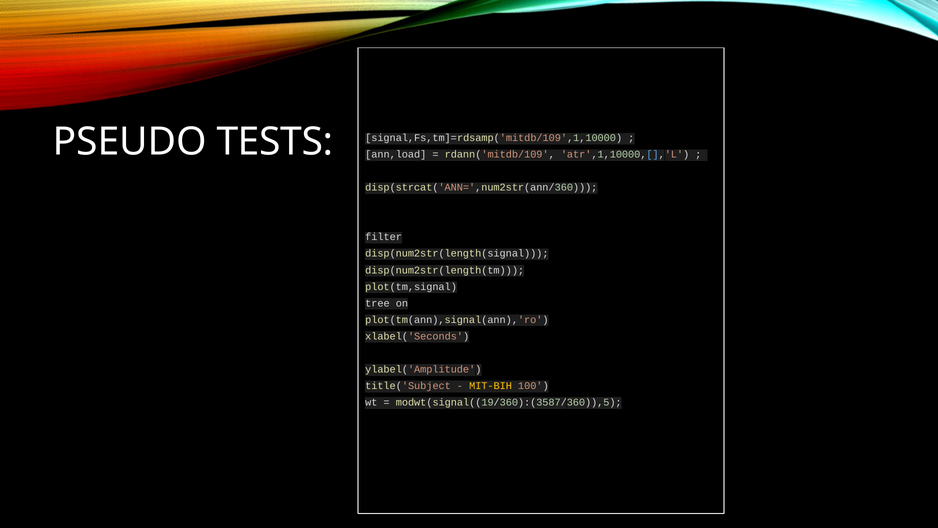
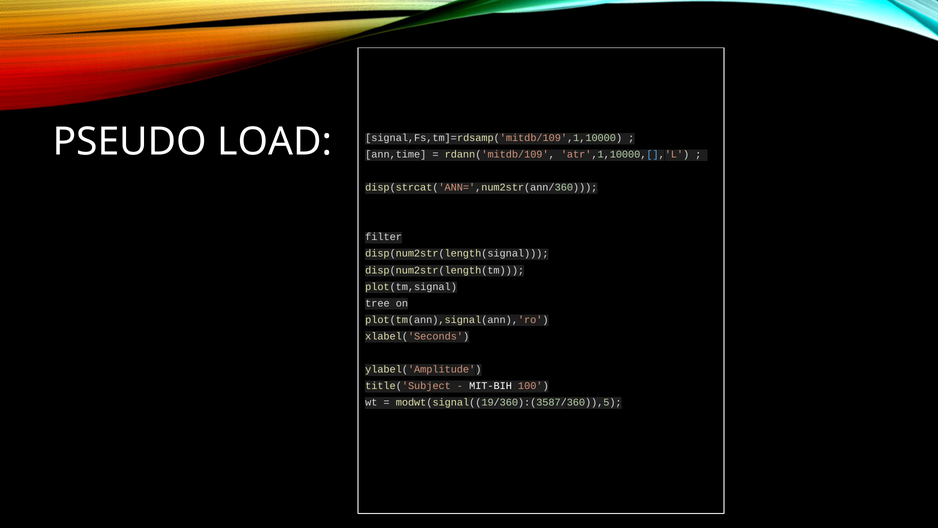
TESTS: TESTS -> LOAD (275, 142)
ann,load: ann,load -> ann,time (396, 154)
MIT-BIH colour: yellow -> white (491, 385)
